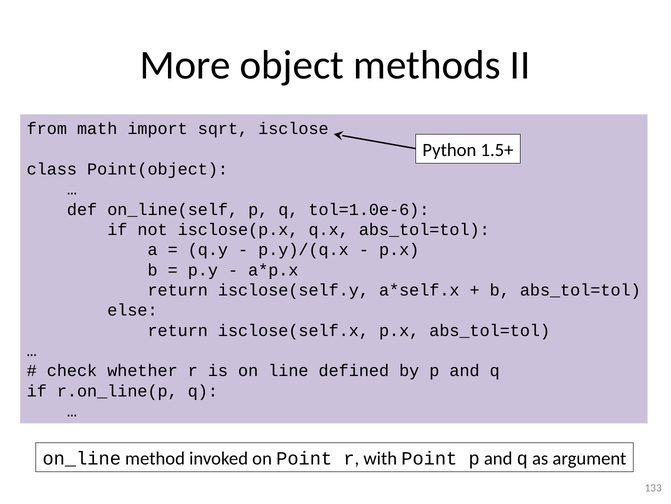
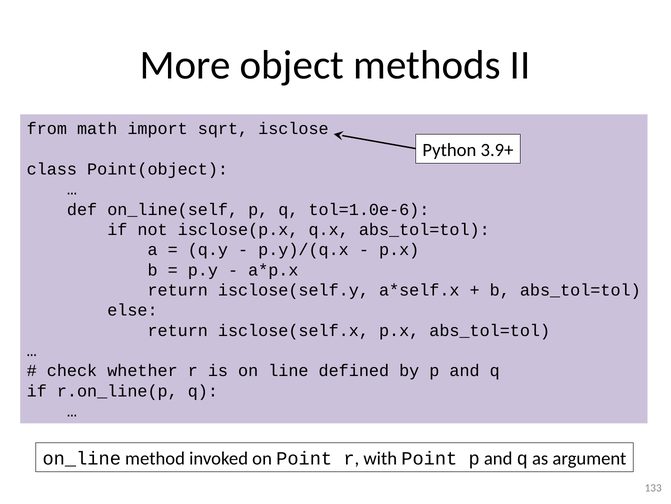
1.5+: 1.5+ -> 3.9+ (497, 150)
